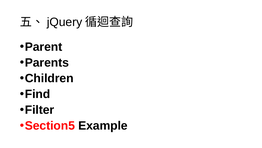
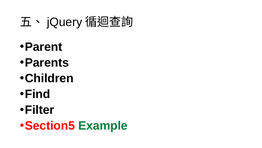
Example colour: black -> green (103, 125)
